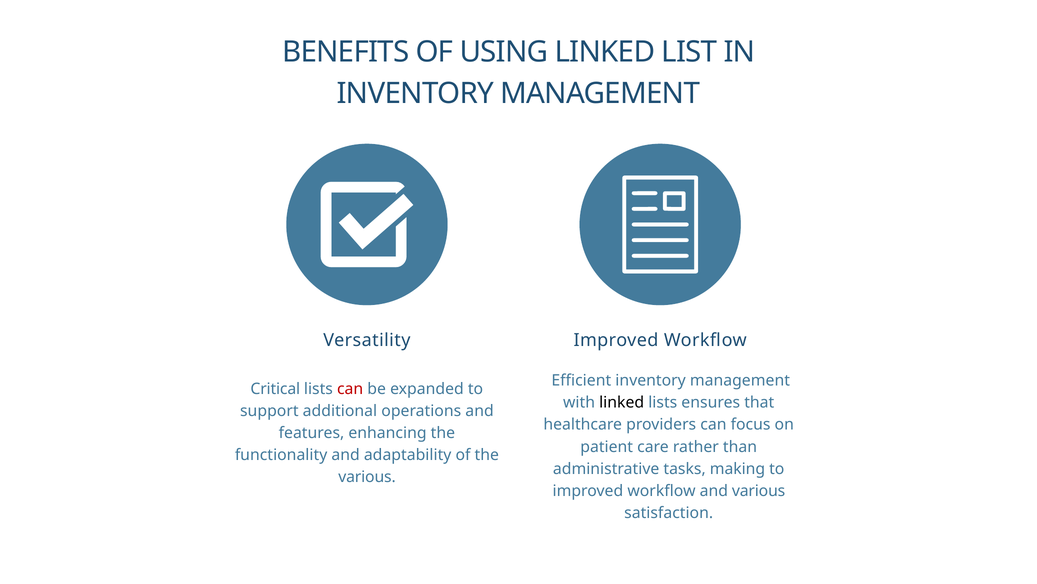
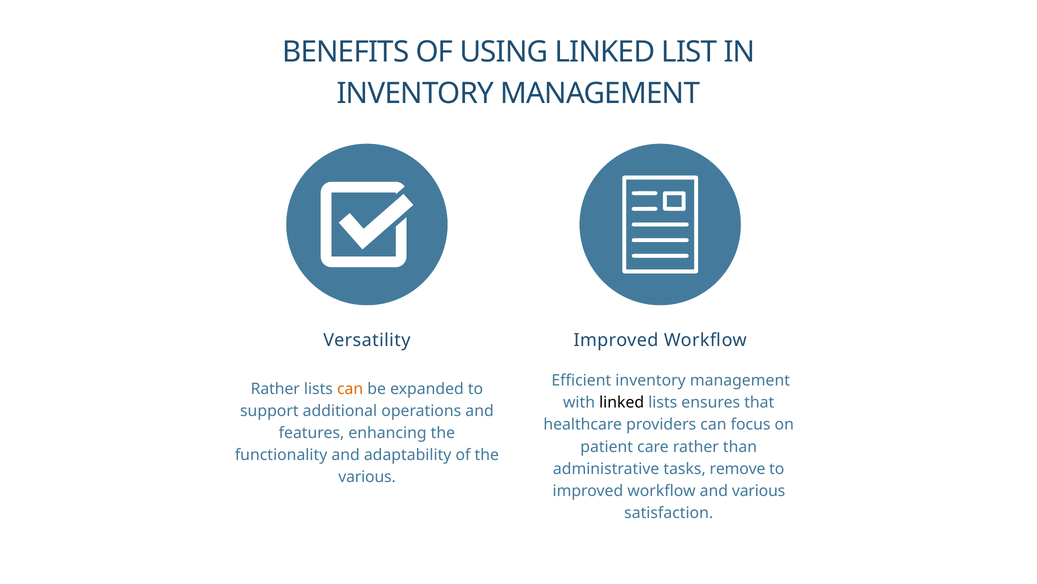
Critical: Critical -> Rather (275, 388)
can colour: red -> orange (350, 388)
making: making -> remove (738, 468)
